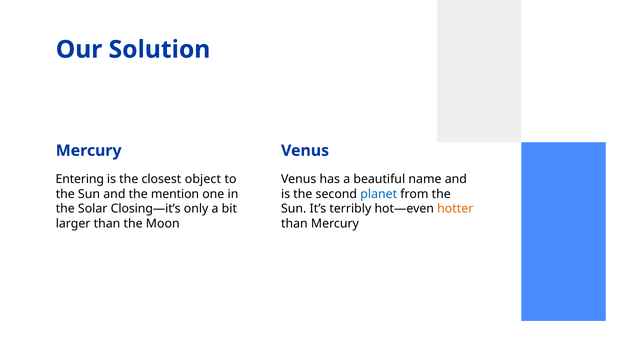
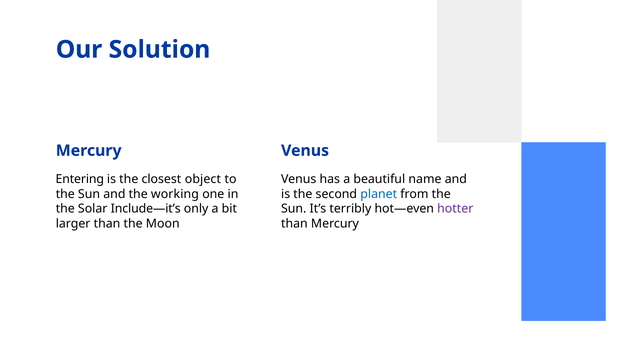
mention: mention -> working (175, 194)
Closing—it’s: Closing—it’s -> Include—it’s (146, 209)
hotter colour: orange -> purple (455, 209)
